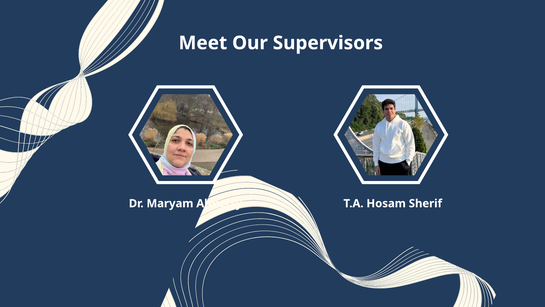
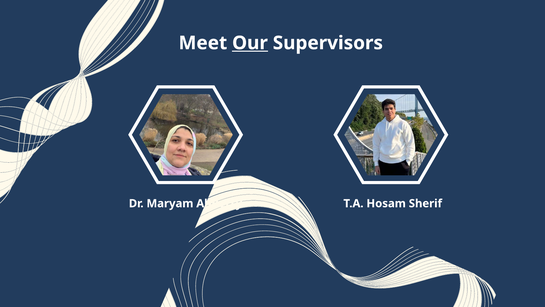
Our underline: none -> present (250, 43)
